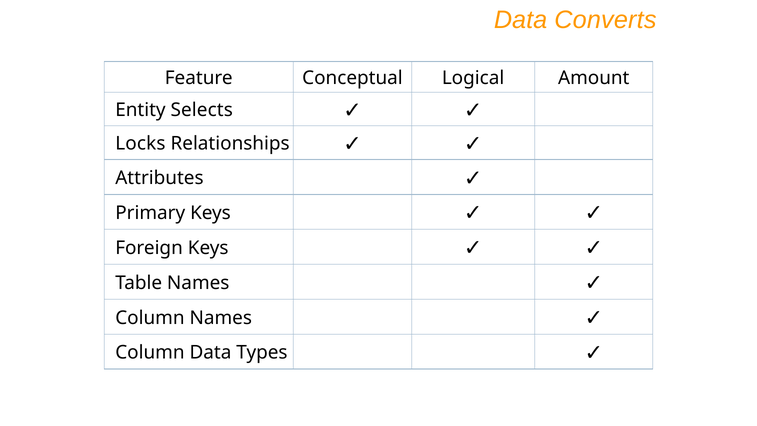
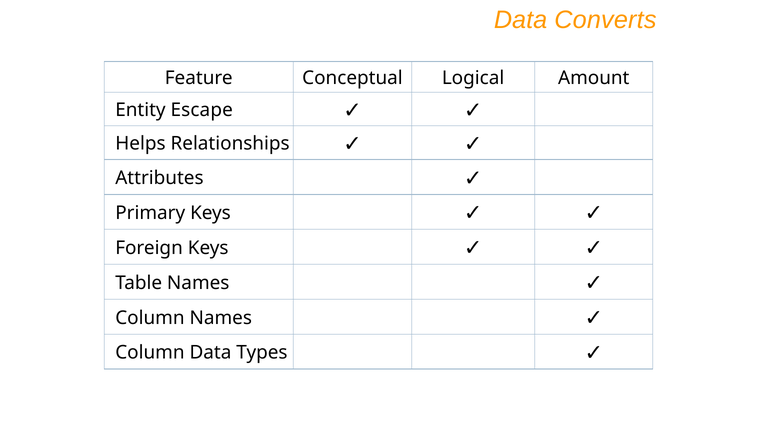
Selects: Selects -> Escape (202, 110)
Locks: Locks -> Helps (140, 144)
